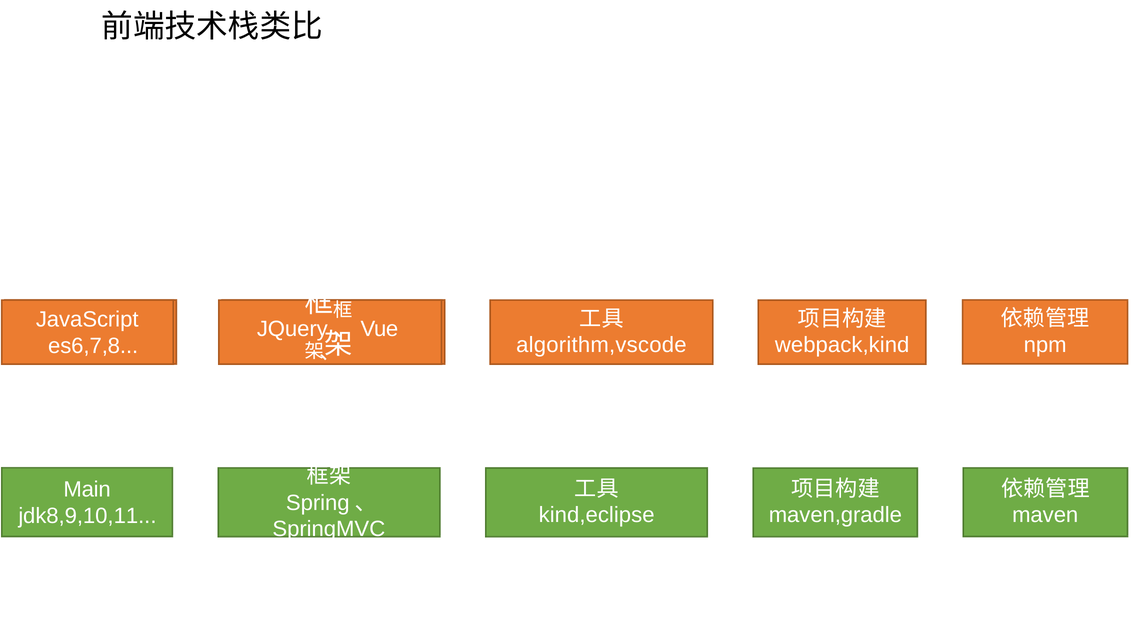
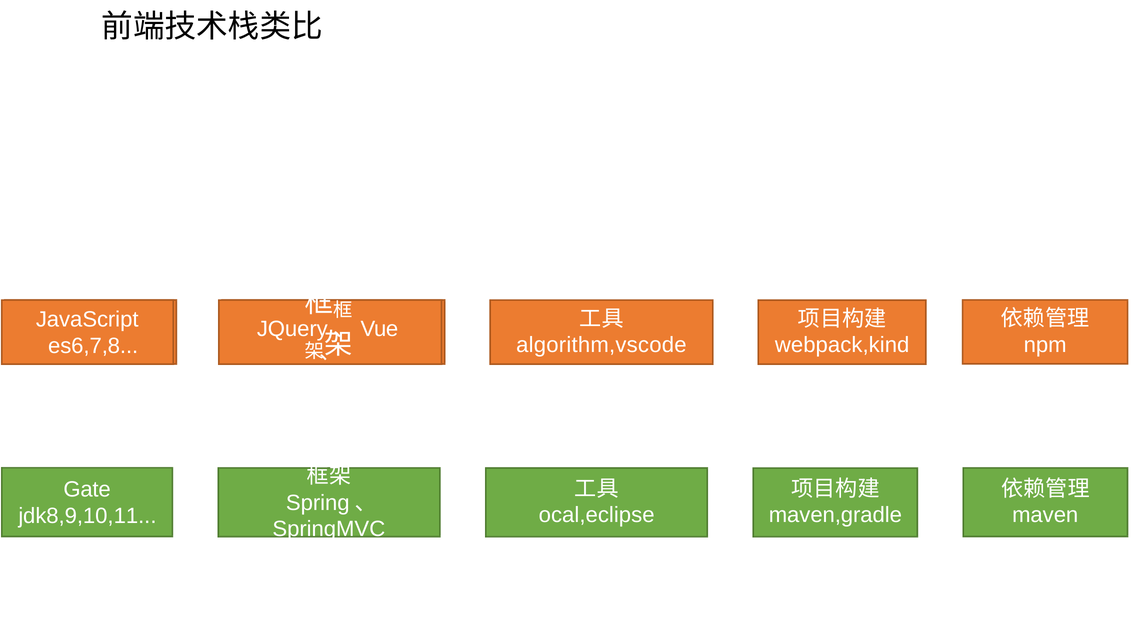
Main: Main -> Gate (87, 490)
kind,eclipse: kind,eclipse -> ocal,eclipse (597, 516)
